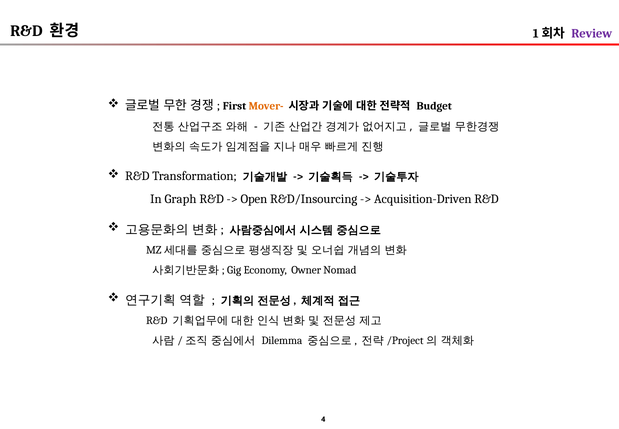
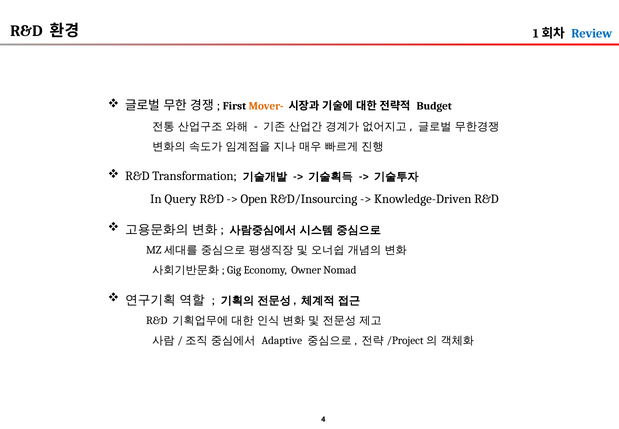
Review colour: purple -> blue (592, 33)
Graph: Graph -> Query (180, 199)
Acquisition-Driven: Acquisition-Driven -> Knowledge-Driven (423, 199)
Dilemma: Dilemma -> Adaptive (282, 340)
